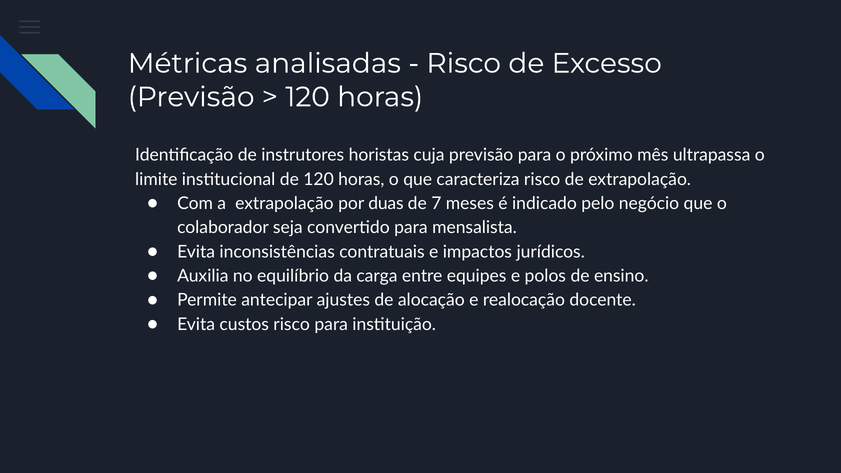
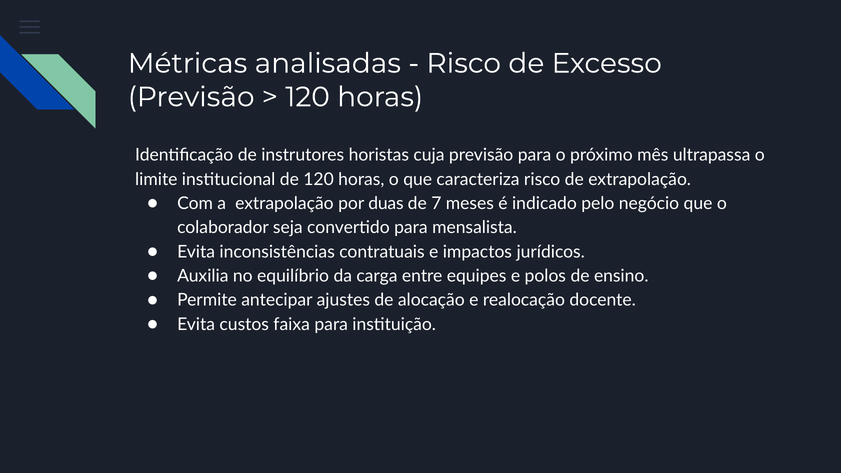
custos risco: risco -> faixa (292, 324)
